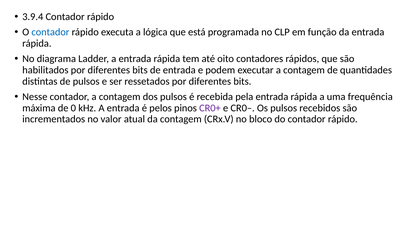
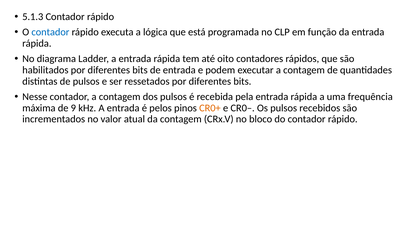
3.9.4: 3.9.4 -> 5.1.3 (33, 17)
0: 0 -> 9 (73, 108)
CR0+ colour: purple -> orange (210, 108)
